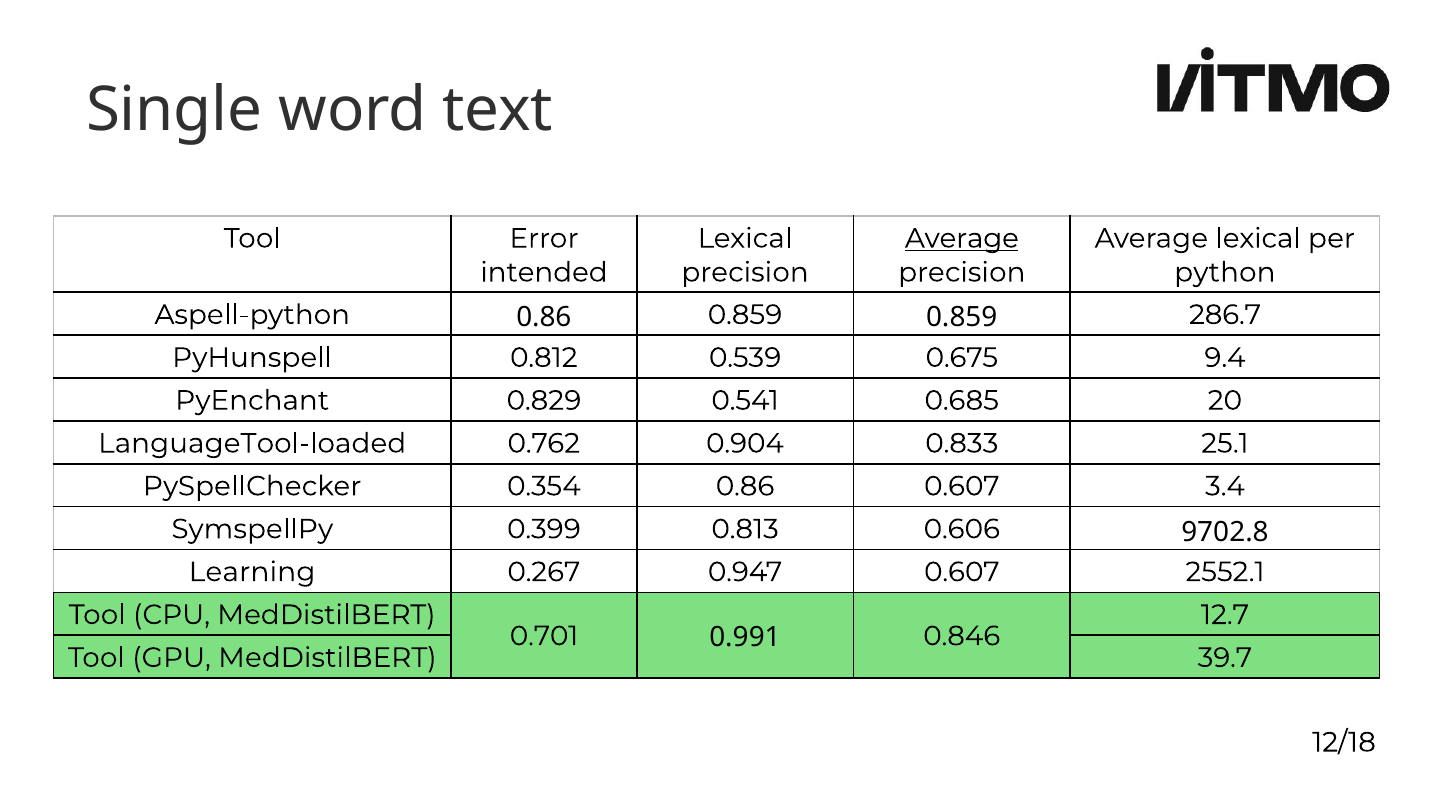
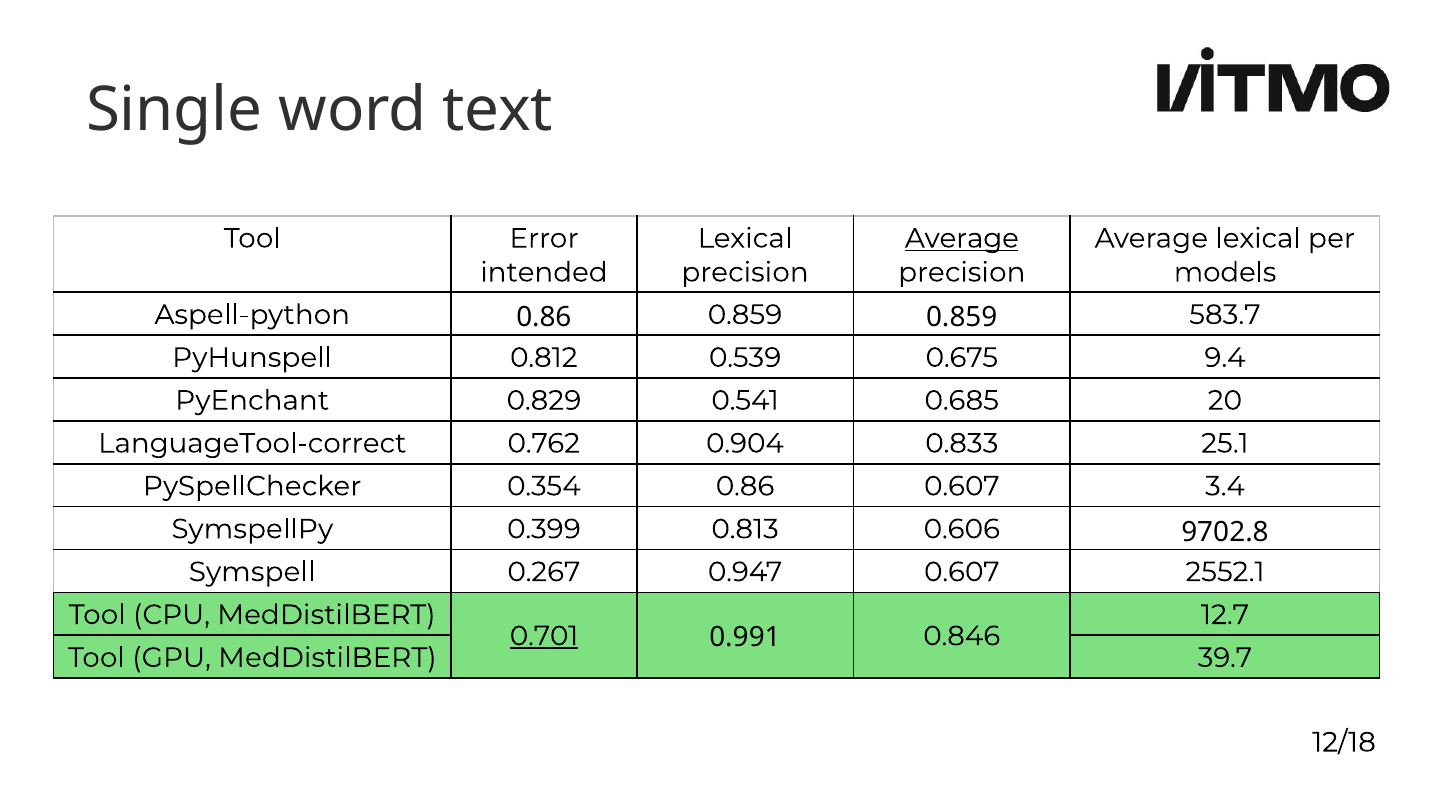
python: python -> models (1225, 272)
286.7: 286.7 -> 583.7 (1225, 315)
LanguageTool-loaded: LanguageTool-loaded -> LanguageTool-correct (252, 443)
Learning: Learning -> Symspell (252, 572)
0.701 underline: none -> present (544, 636)
